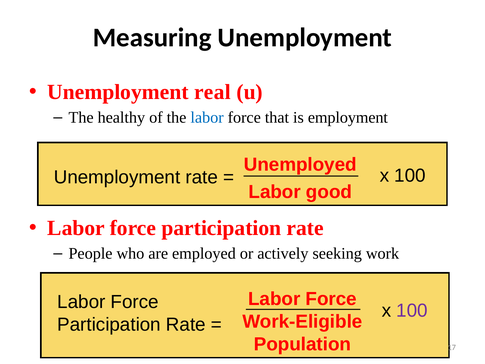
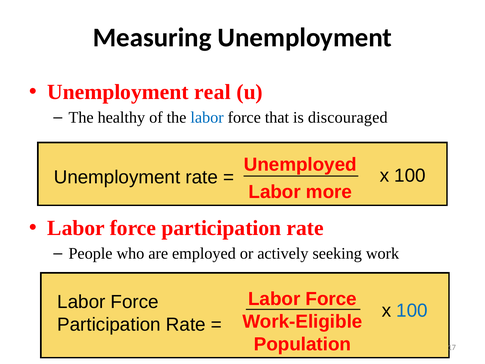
employment: employment -> discouraged (348, 118)
good: good -> more (329, 192)
100 colour: purple -> blue (412, 310)
